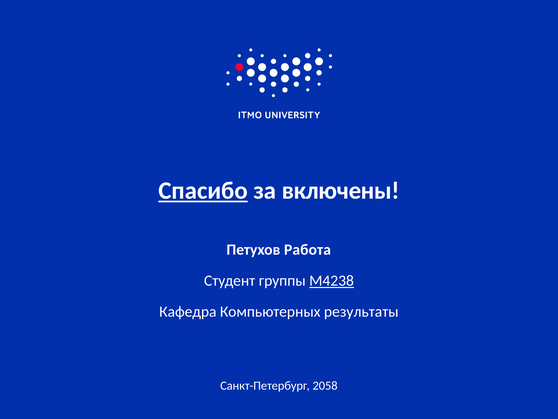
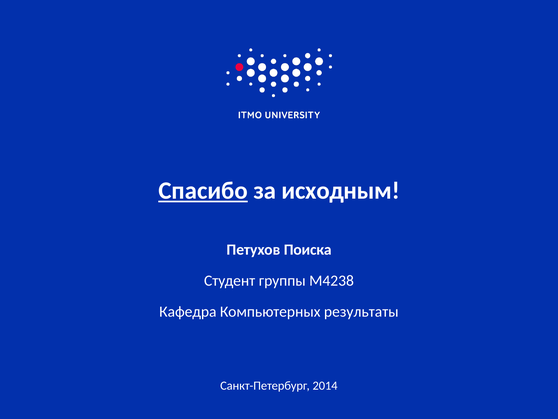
включены: включены -> исходным (341, 191)
Работа: Работа -> Поиска (308, 249)
M4238 underline: present -> none (332, 280)
2058: 2058 -> 2014 (325, 385)
